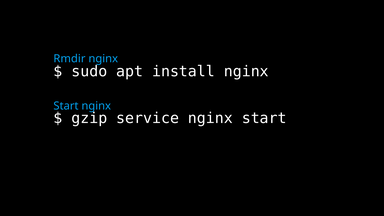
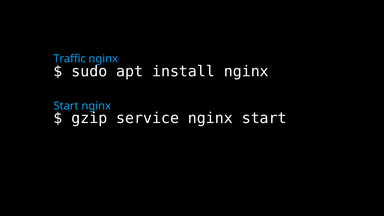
Rmdir: Rmdir -> Traffic (70, 59)
